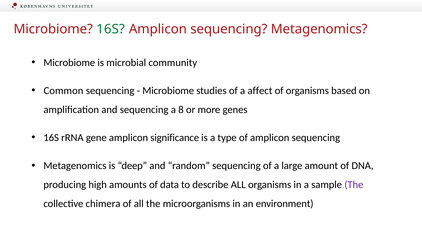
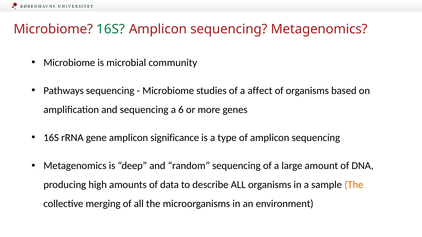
Common: Common -> Pathways (64, 91)
8: 8 -> 6 (181, 110)
The colour: purple -> orange (354, 185)
chimera: chimera -> merging (103, 204)
